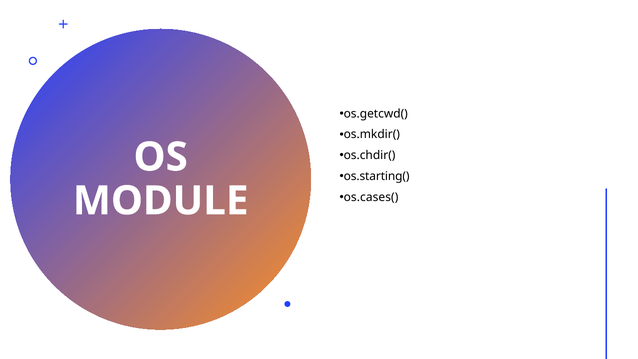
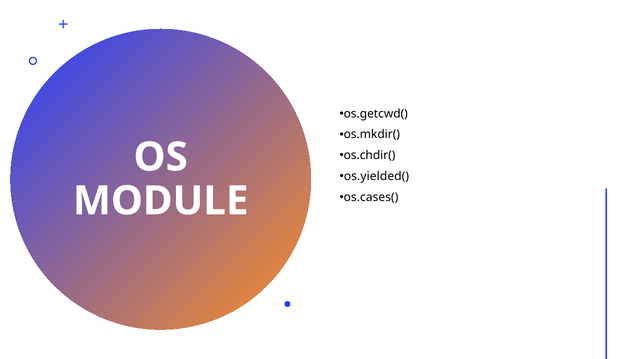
os.starting(: os.starting( -> os.yielded( (376, 176)
